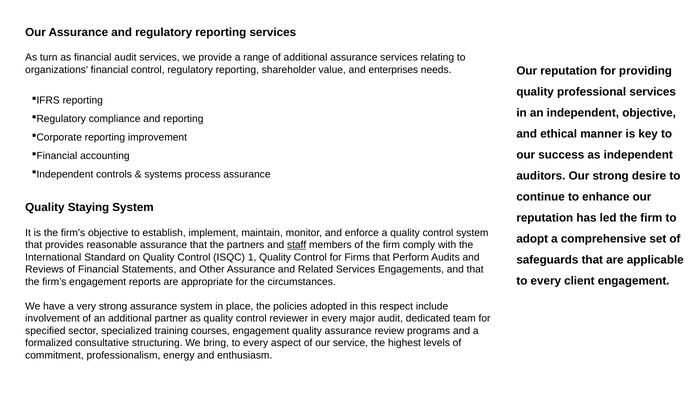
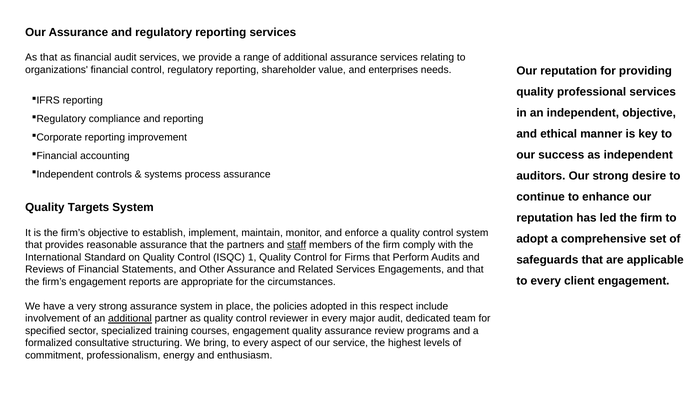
As turn: turn -> that (49, 58)
Staying: Staying -> Targets (88, 207)
additional underline: none -> present (130, 318)
